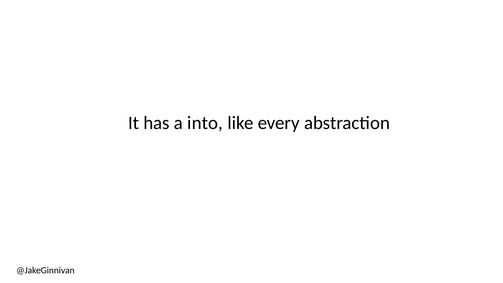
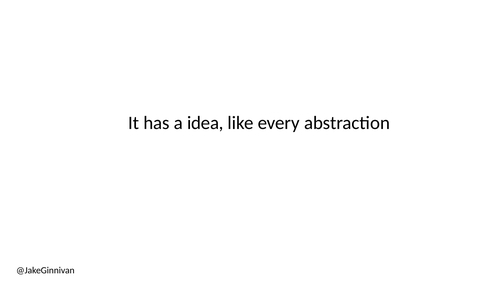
into: into -> idea (205, 123)
